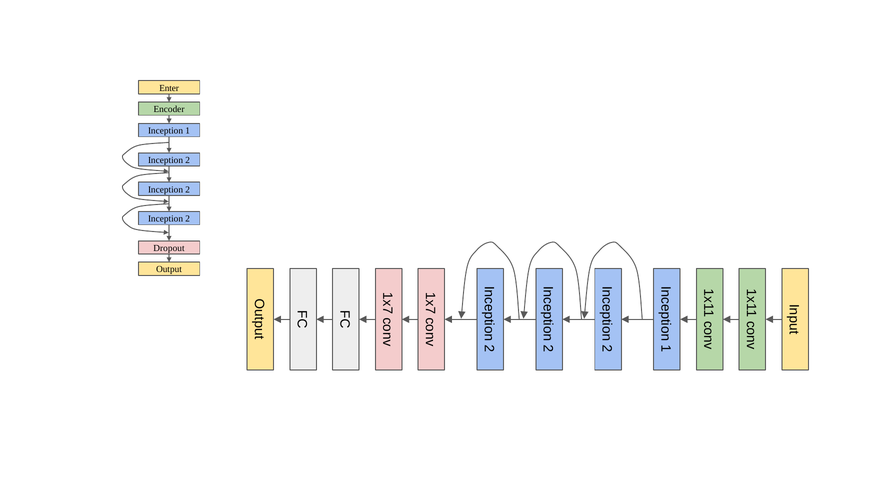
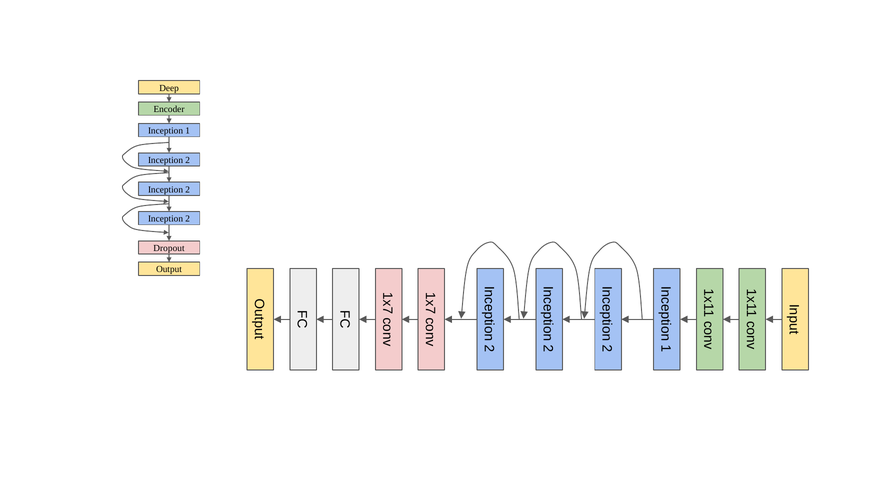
Enter: Enter -> Deep (169, 88)
